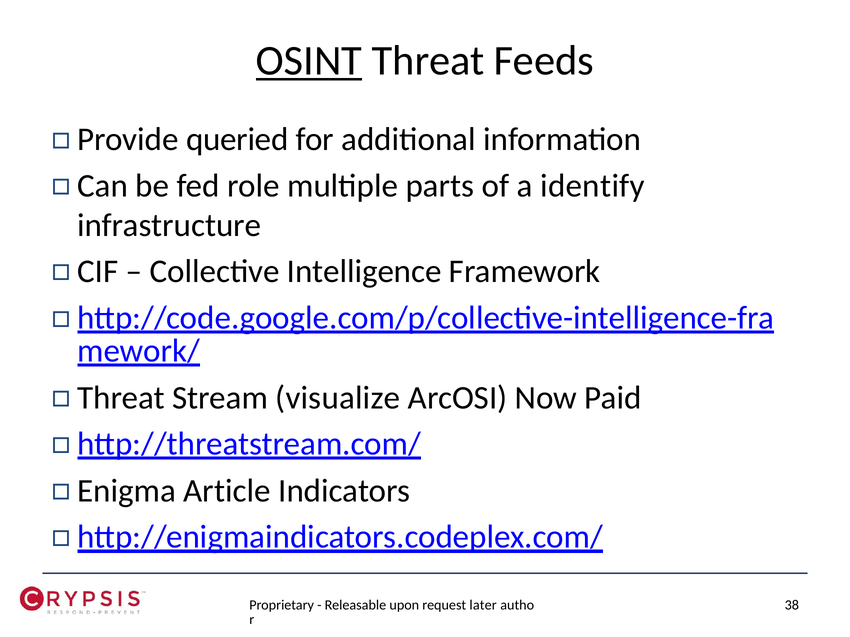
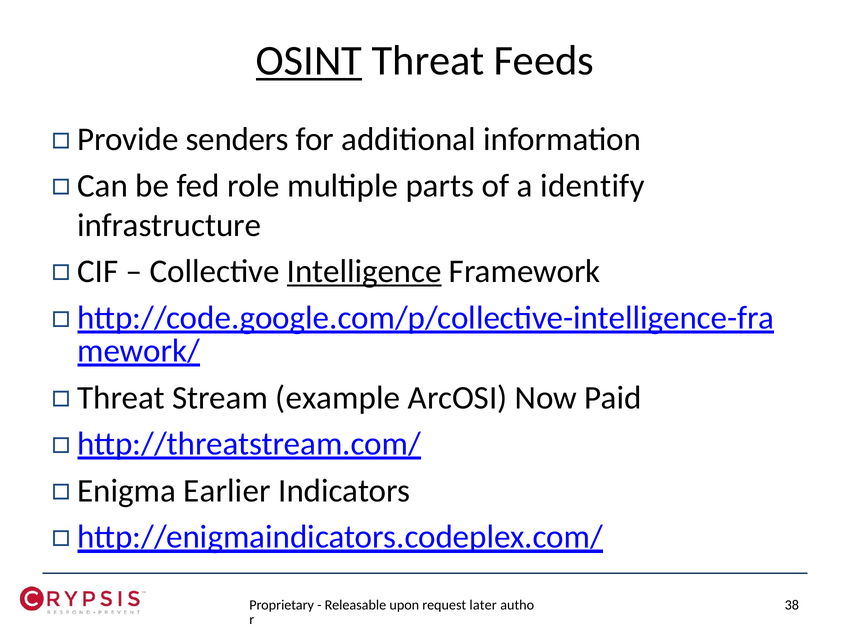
queried: queried -> senders (237, 140)
Intelligence underline: none -> present (364, 272)
visualize: visualize -> example (338, 398)
Article: Article -> Earlier (227, 491)
